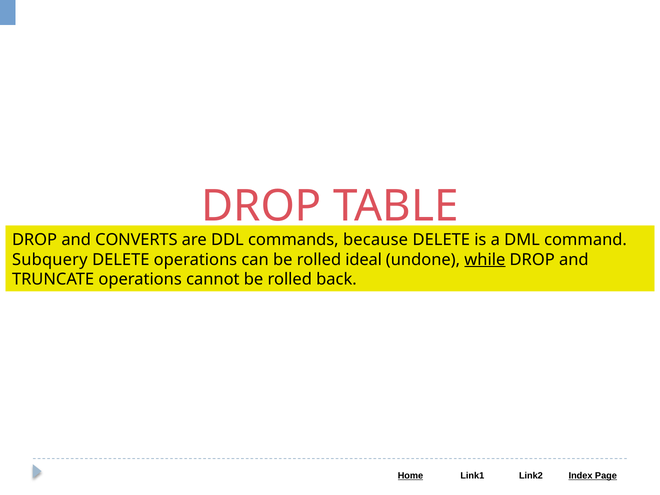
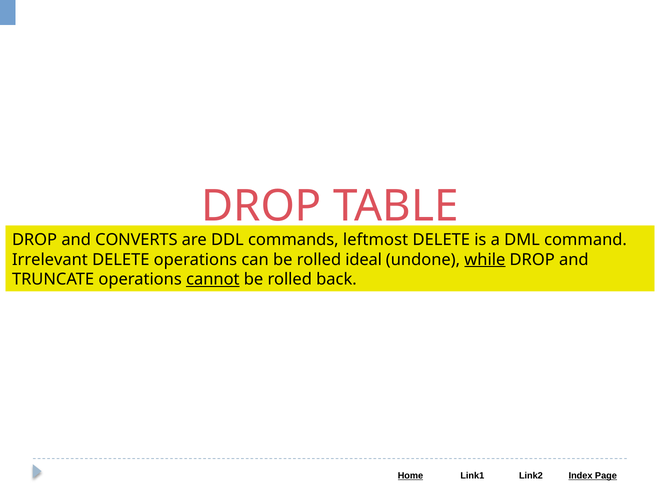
because: because -> leftmost (376, 240)
Subquery: Subquery -> Irrelevant (50, 260)
cannot underline: none -> present (213, 279)
